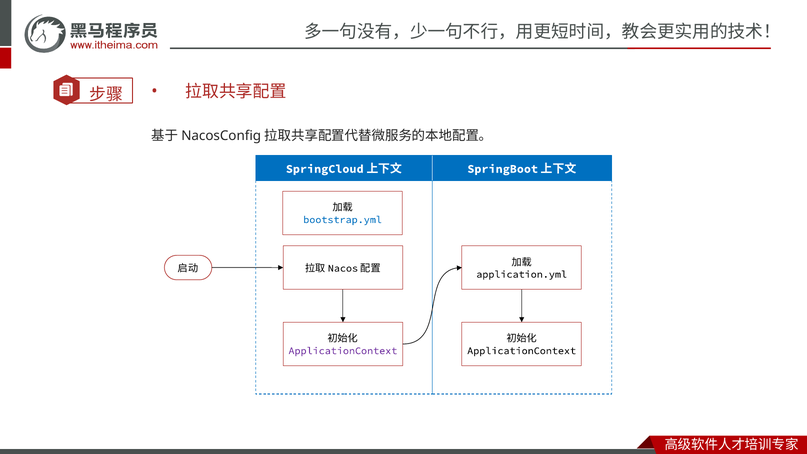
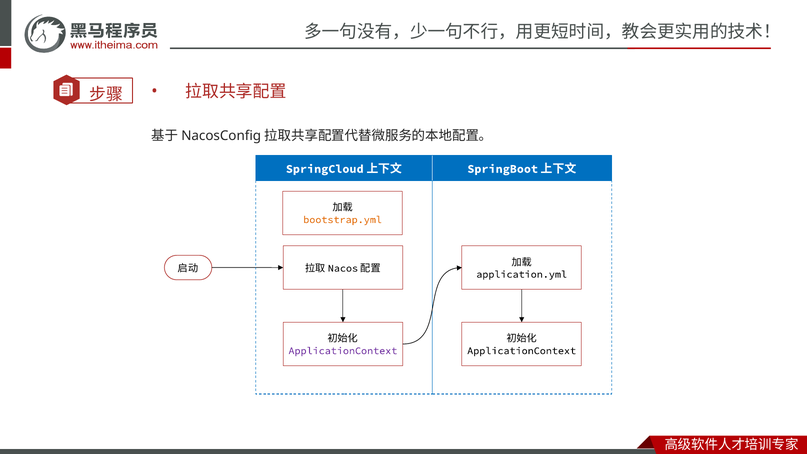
bootstrap.yml colour: blue -> orange (343, 220)
